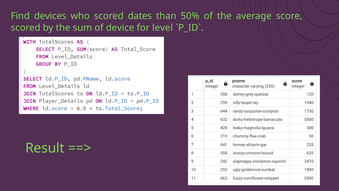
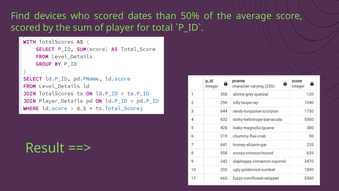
device: device -> player (120, 28)
level: level -> total (163, 28)
